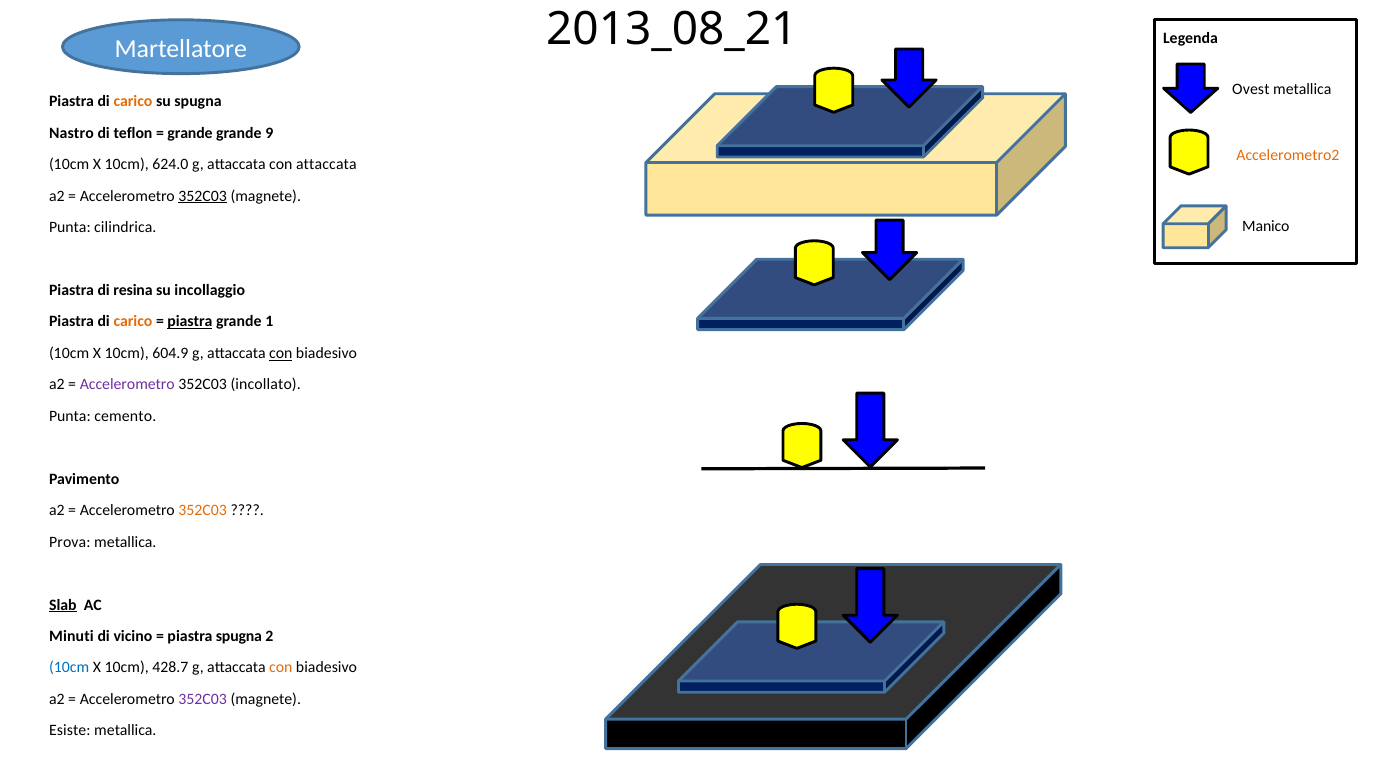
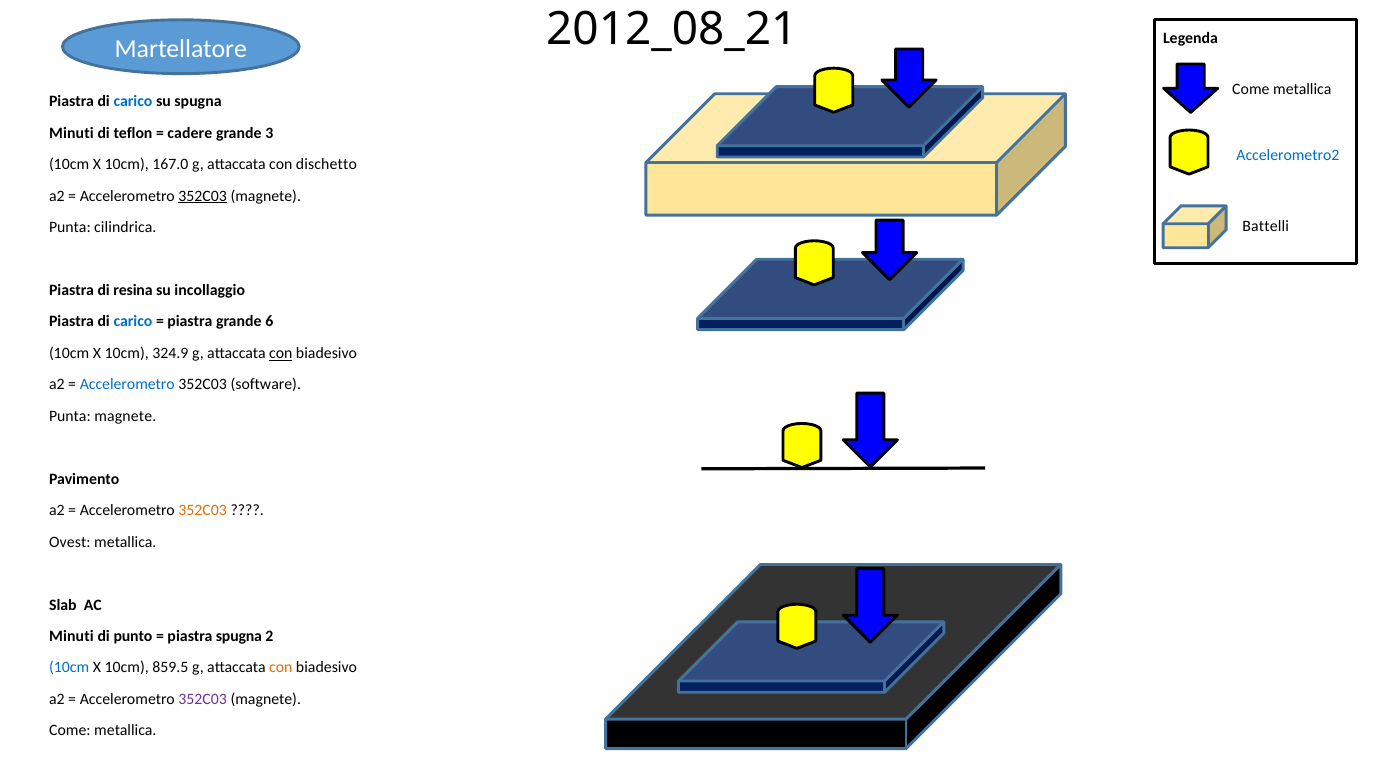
2013_08_21: 2013_08_21 -> 2012_08_21 (672, 30)
Ovest: Ovest -> Come (1251, 89)
carico colour: orange -> blue (133, 102)
Nastro: Nastro -> Minuti (71, 133)
grande: grande -> cadere (190, 133)
9: 9 -> 3 (269, 133)
Accelerometro2 colour: orange -> blue (1288, 156)
624.0: 624.0 -> 167.0 (170, 165)
con attaccata: attaccata -> dischetto (326, 165)
Manico: Manico -> Battelli (1266, 227)
carico colour: orange -> blue (133, 322)
piastra underline: present -> none (190, 322)
1: 1 -> 6 (269, 322)
604.9: 604.9 -> 324.9 (170, 353)
Accelerometro colour: purple -> blue (127, 385)
incollato: incollato -> software (266, 385)
Punta cemento: cemento -> magnete (125, 416)
Prova: Prova -> Ovest (70, 542)
Slab underline: present -> none (63, 605)
vicino: vicino -> punto (133, 636)
428.7: 428.7 -> 859.5 (170, 668)
Esiste: Esiste -> Come (70, 731)
